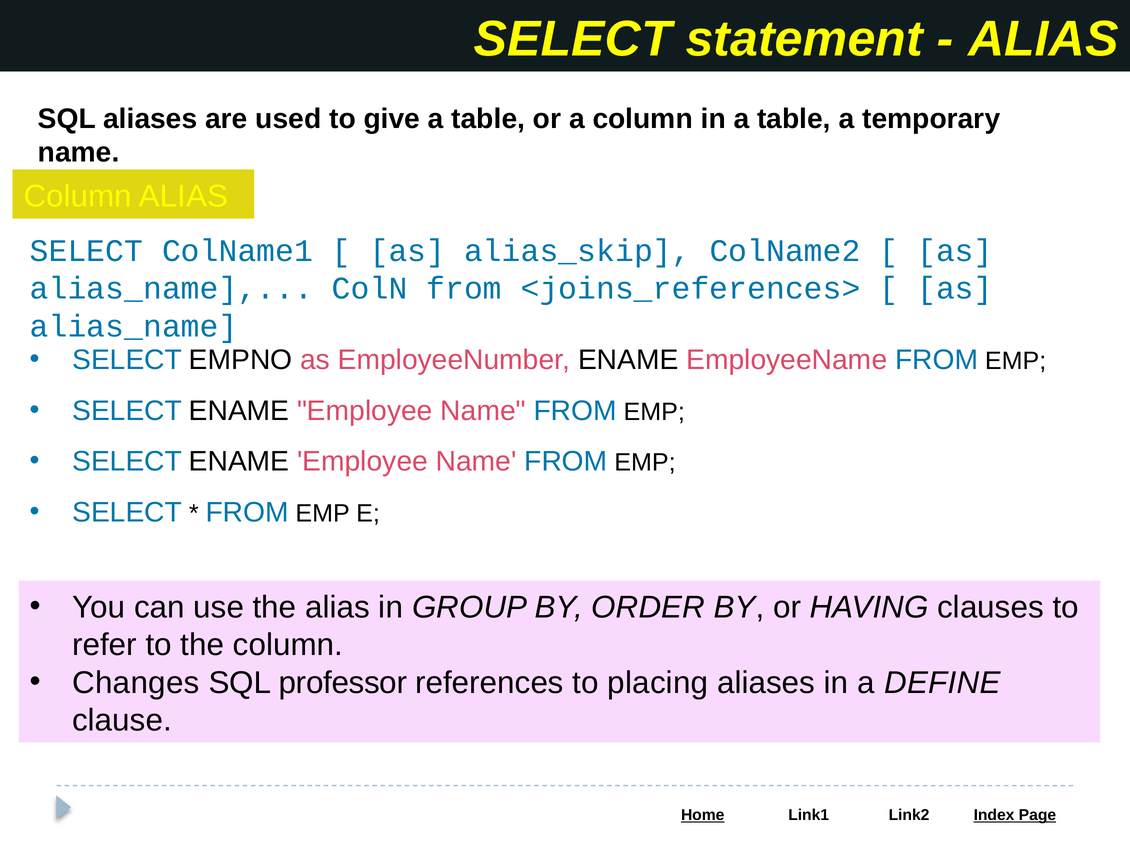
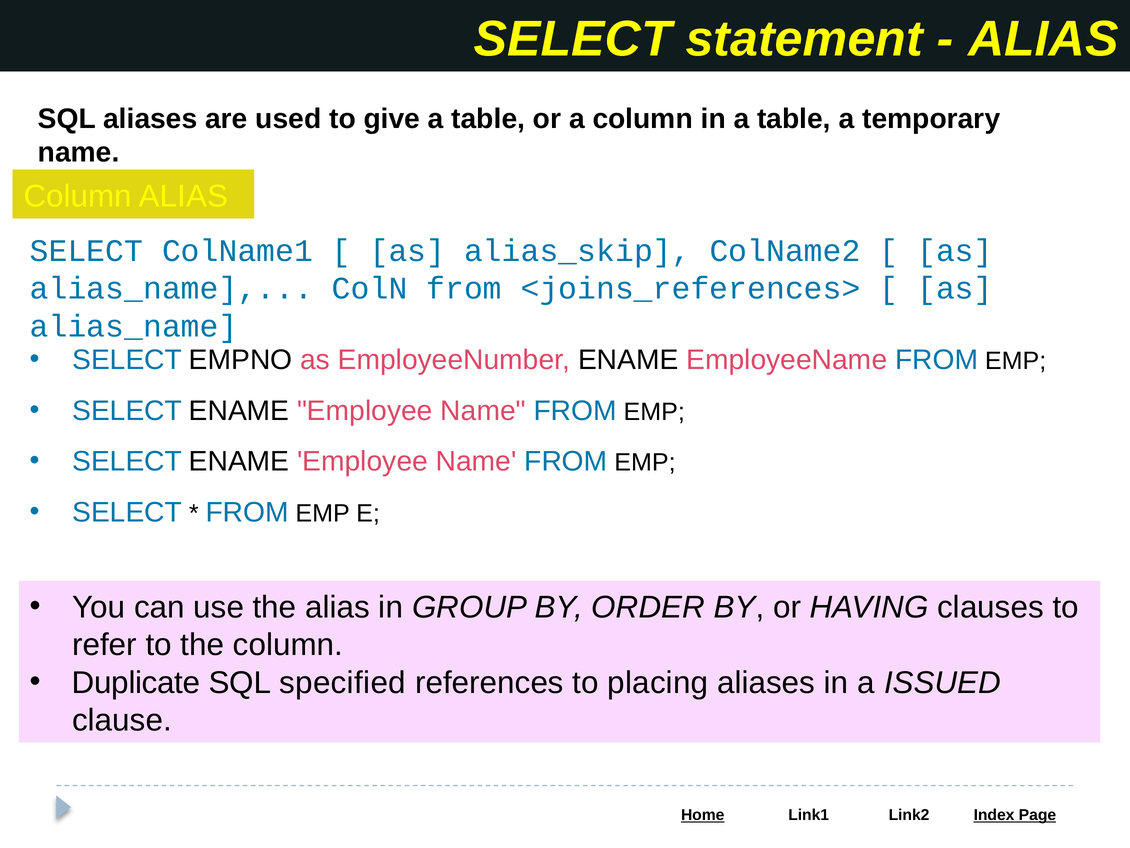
Changes: Changes -> Duplicate (136, 682)
professor: professor -> specified (343, 682)
DEFINE: DEFINE -> ISSUED (943, 682)
